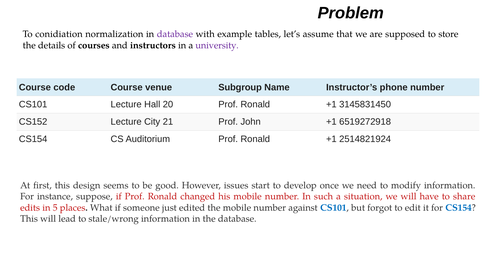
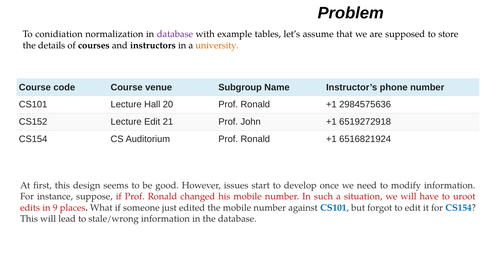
university colour: purple -> orange (217, 45)
3145831450: 3145831450 -> 2984575636 (365, 104)
Lecture City: City -> Edit (152, 122)
2514821924: 2514821924 -> 6516821924 (365, 139)
share: share -> uroot (464, 196)
5: 5 -> 9 (55, 208)
